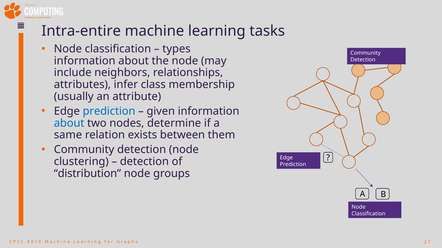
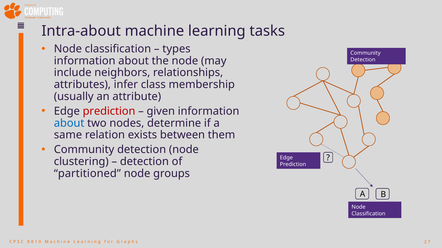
Intra-entire: Intra-entire -> Intra-about (81, 31)
prediction colour: blue -> red (109, 111)
distribution: distribution -> partitioned (87, 174)
